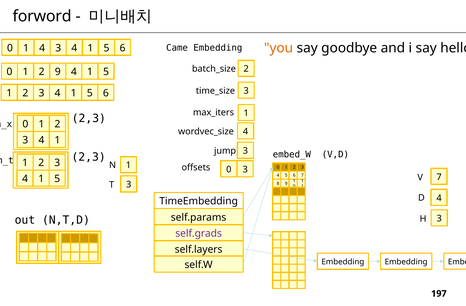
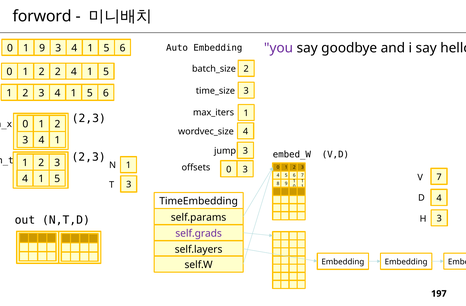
Came: Came -> Auto (177, 48)
you colour: orange -> purple (279, 48)
1 4: 4 -> 9 (42, 48)
2 9: 9 -> 2 (58, 72)
